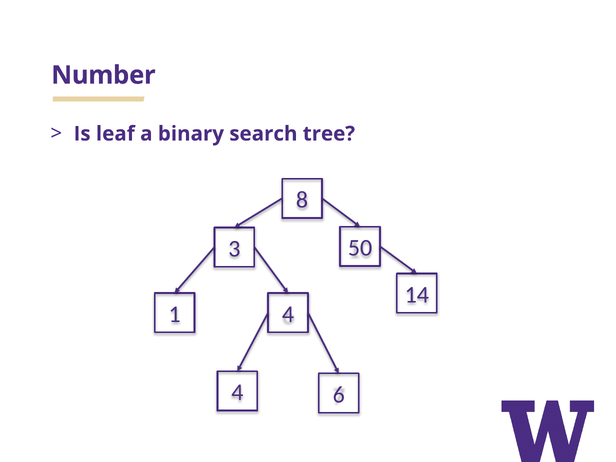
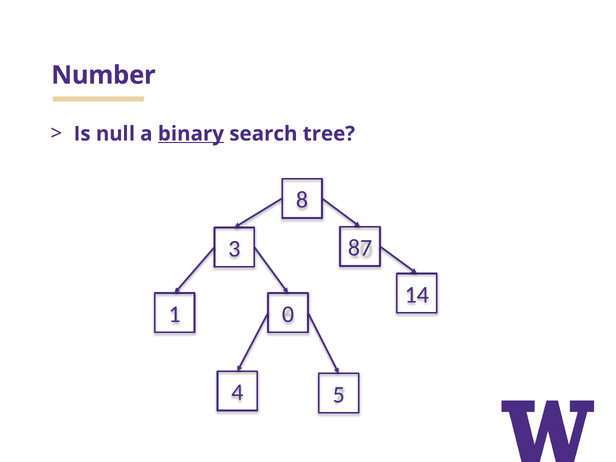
leaf: leaf -> null (115, 134)
binary underline: none -> present (191, 134)
50: 50 -> 87 (360, 248)
1 4: 4 -> 0 (288, 314)
6: 6 -> 5 (339, 395)
